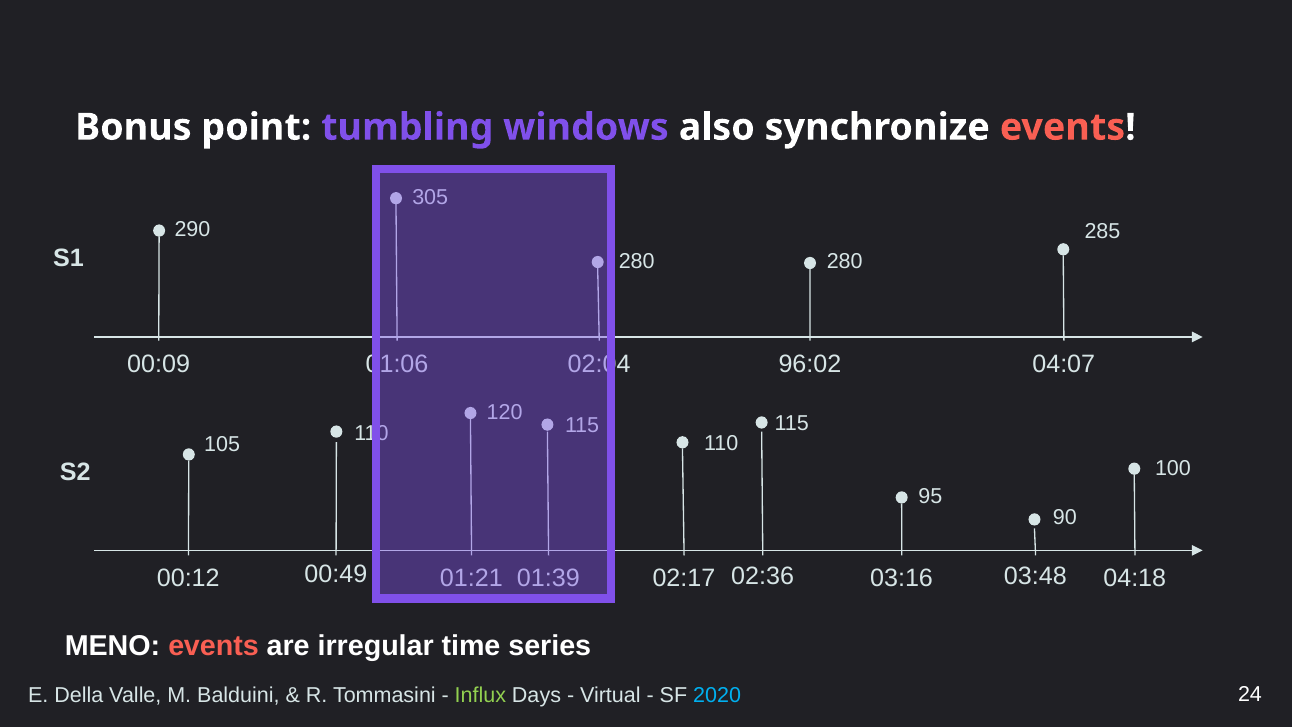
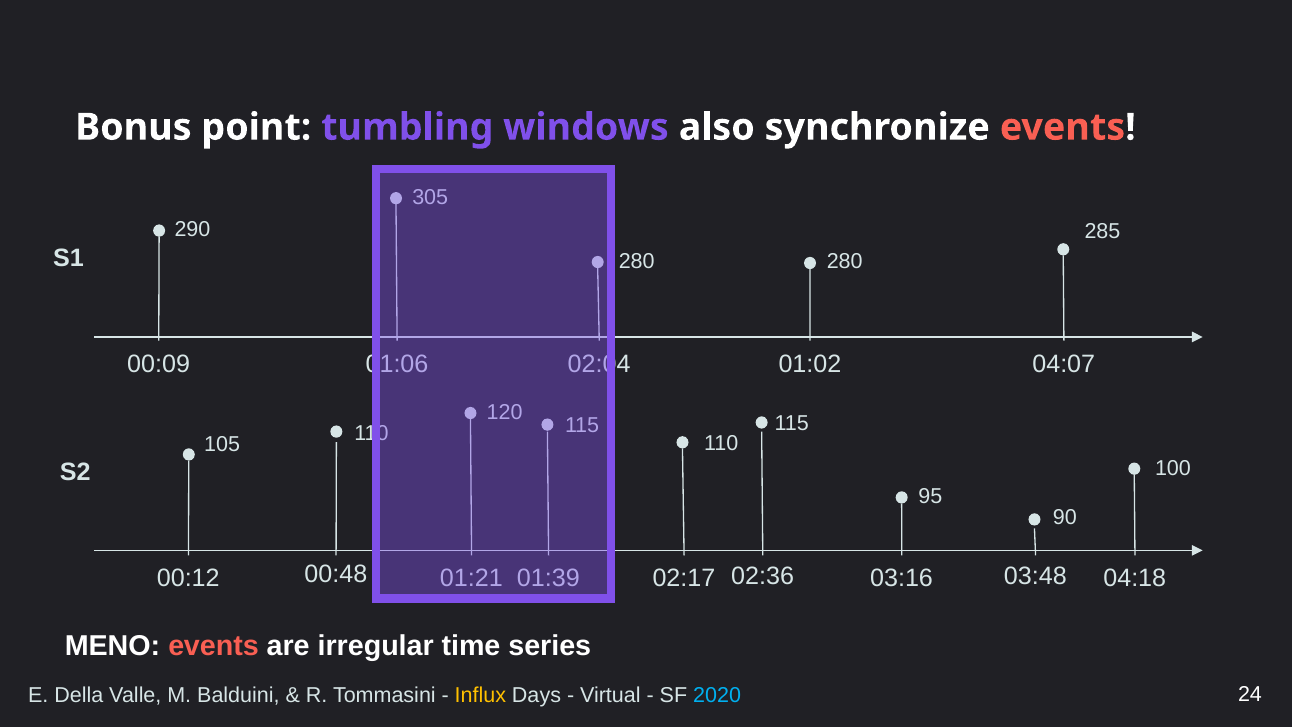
96:02: 96:02 -> 01:02 (810, 364)
00:49: 00:49 -> 00:48 (336, 574)
Influx colour: light green -> yellow (480, 695)
